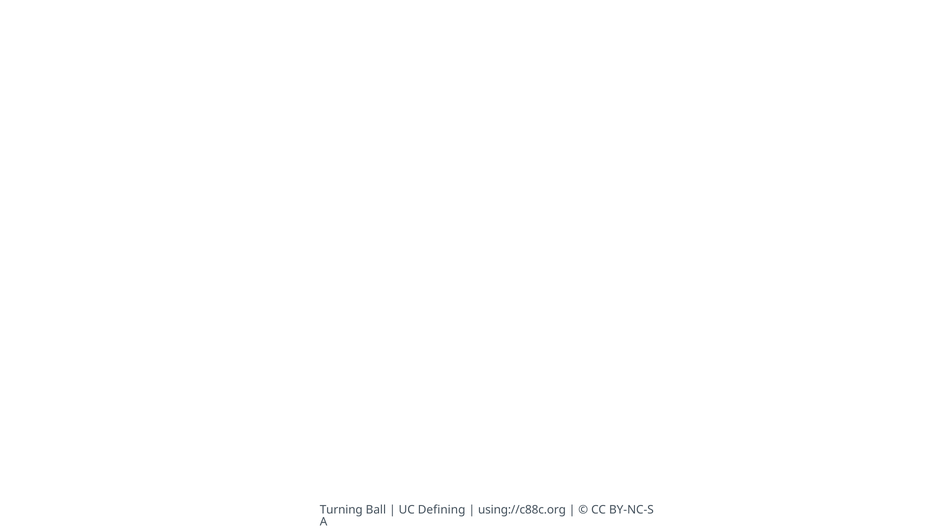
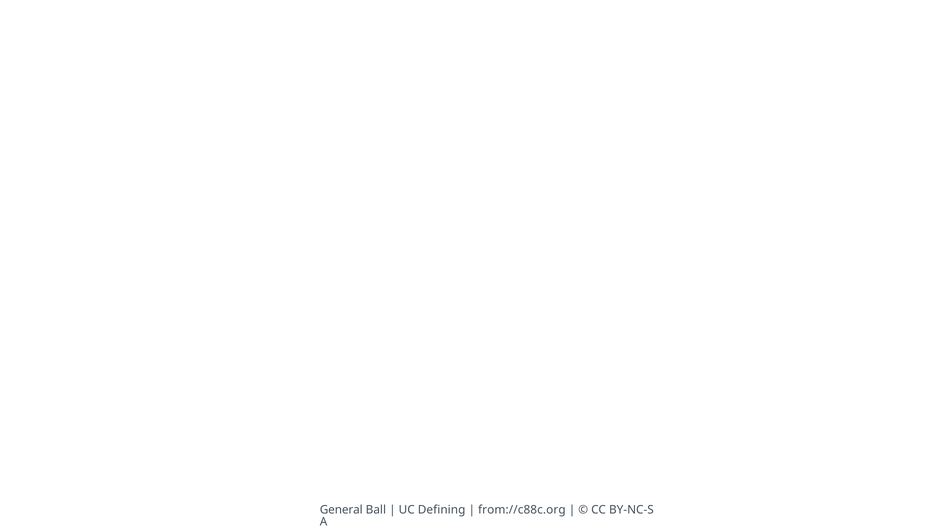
Turning: Turning -> General (341, 510)
using://c88c.org: using://c88c.org -> from://c88c.org (522, 510)
